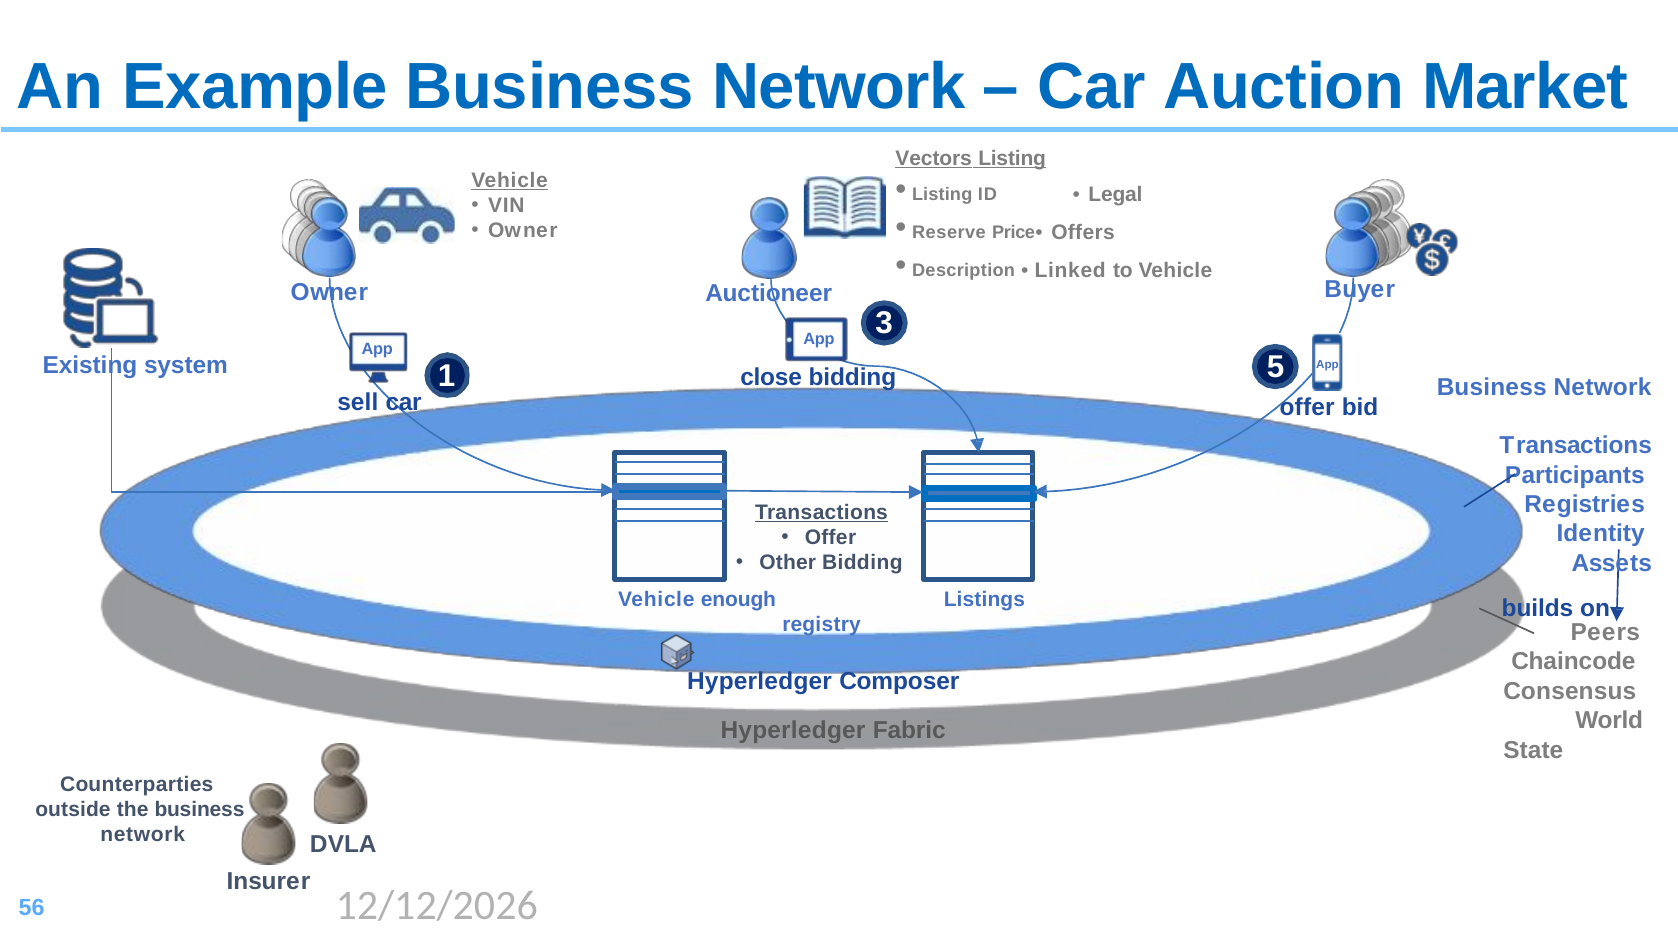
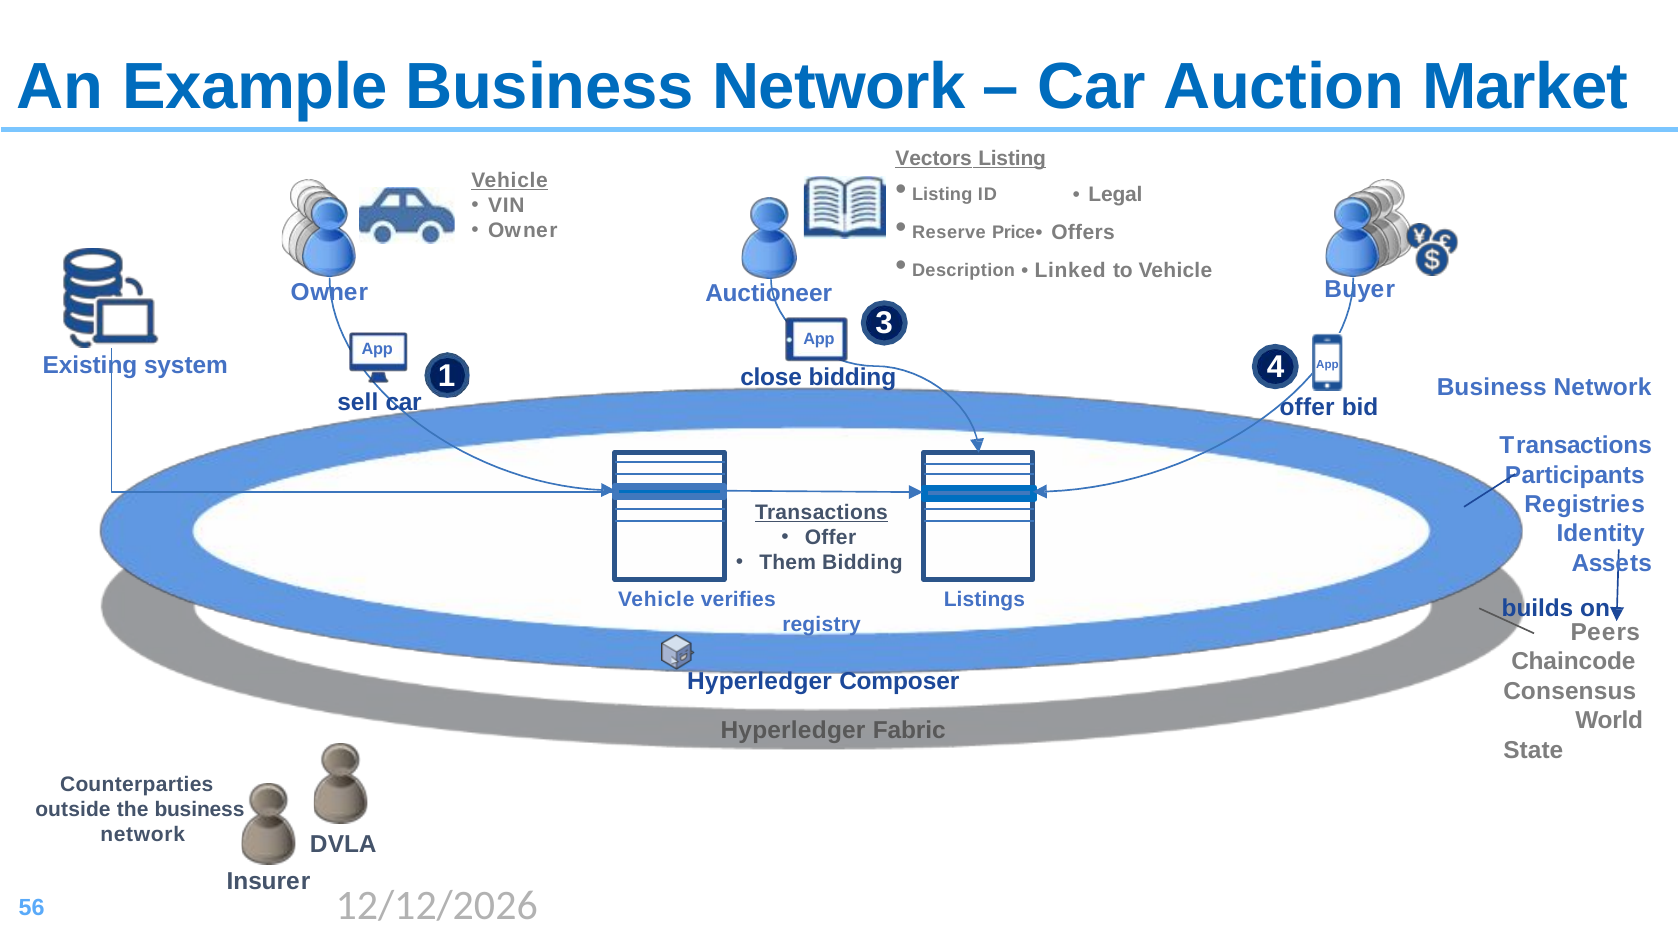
5: 5 -> 4 (1275, 367)
Other: Other -> Them (788, 563)
enough: enough -> verifies (738, 599)
